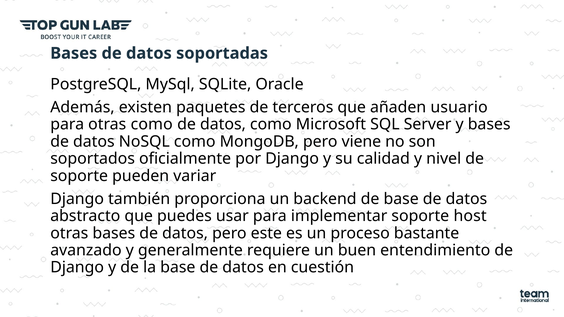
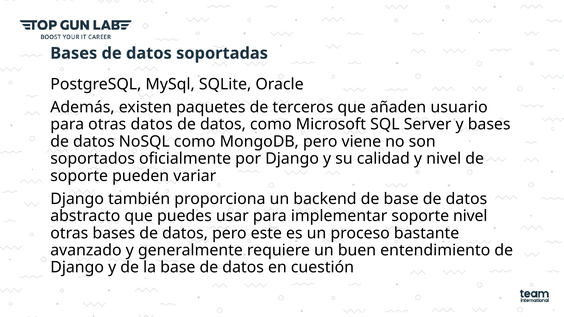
otras como: como -> datos (152, 125)
soporte host: host -> nivel (470, 216)
